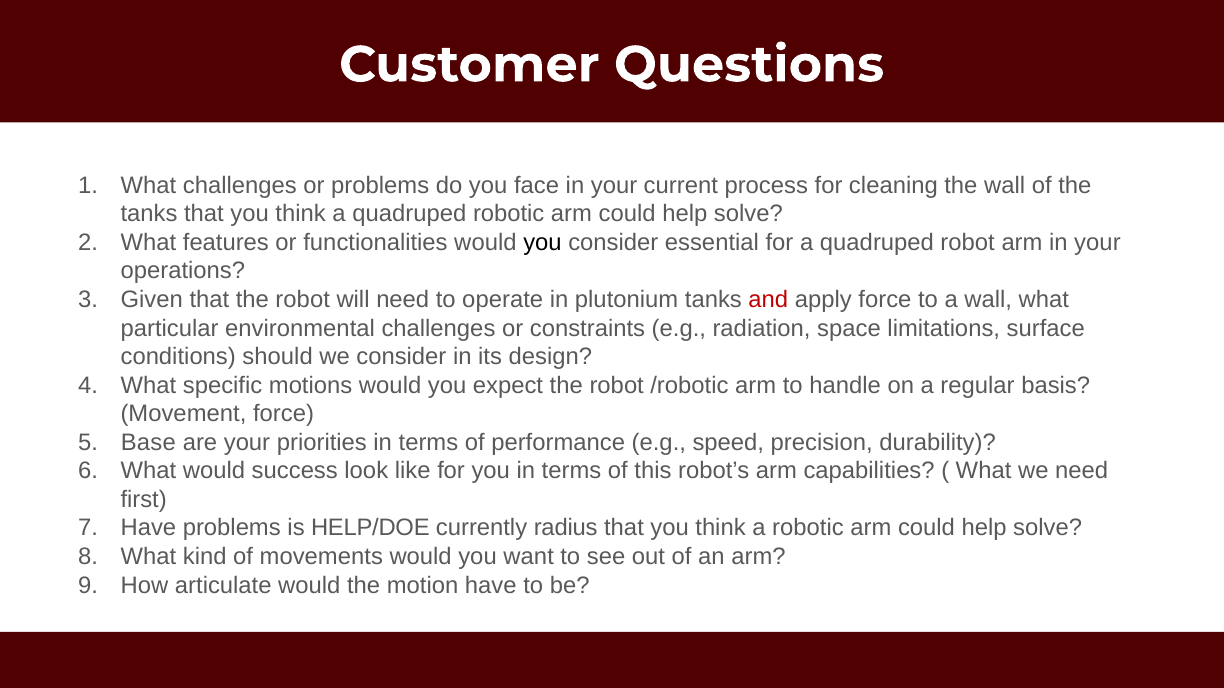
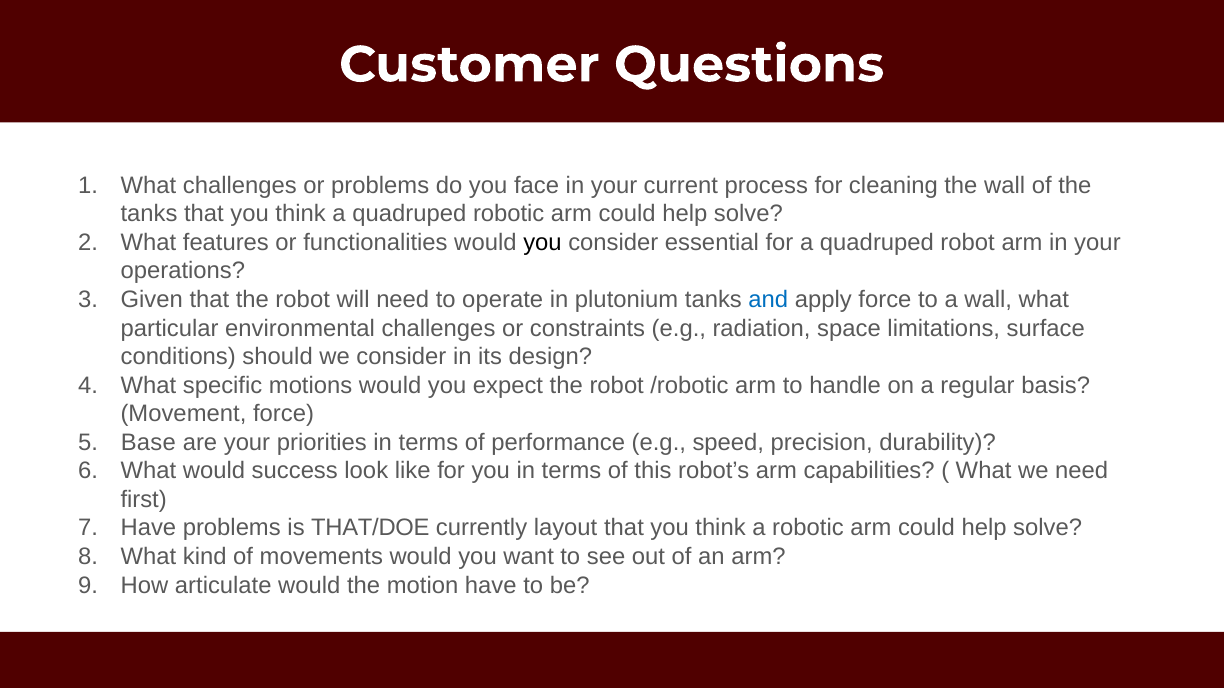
and colour: red -> blue (768, 300)
HELP/DOE: HELP/DOE -> THAT/DOE (370, 529)
radius: radius -> layout (566, 529)
